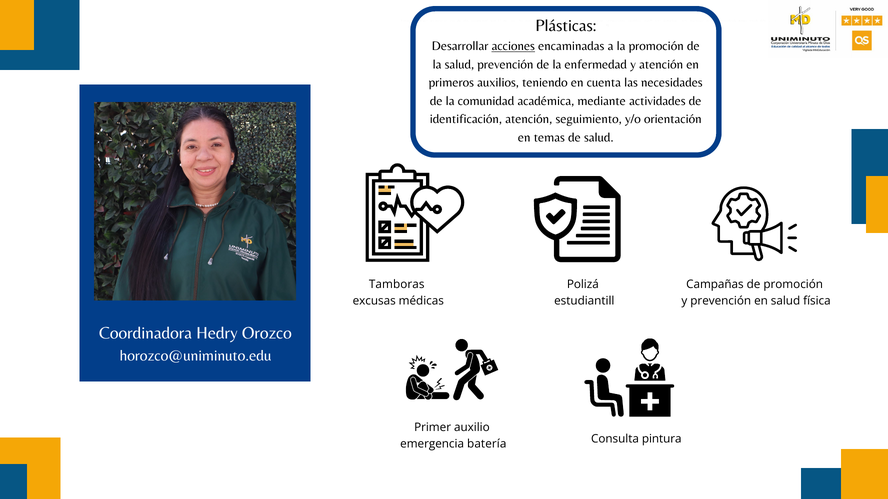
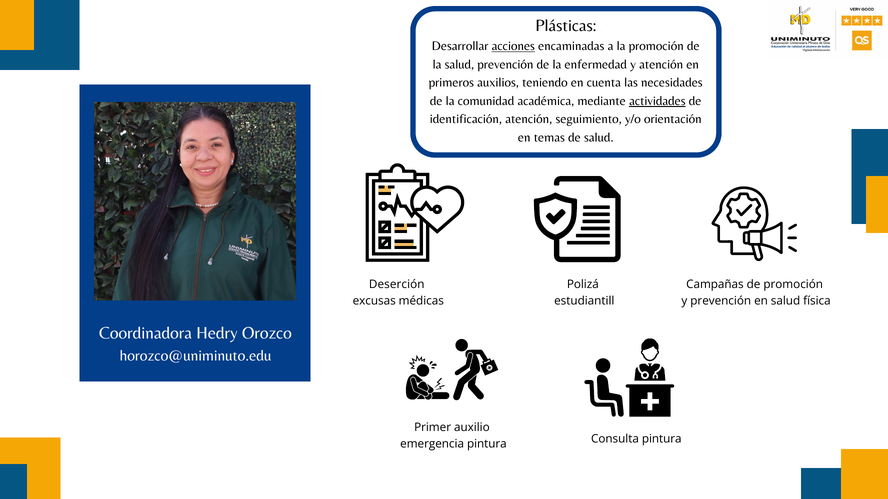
actividades underline: none -> present (657, 101)
Tamboras: Tamboras -> Deserción (397, 285)
emergencia batería: batería -> pintura (487, 444)
